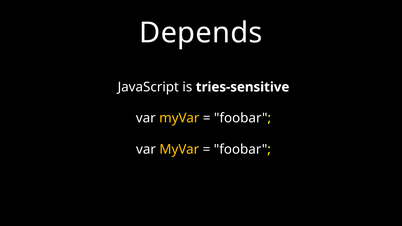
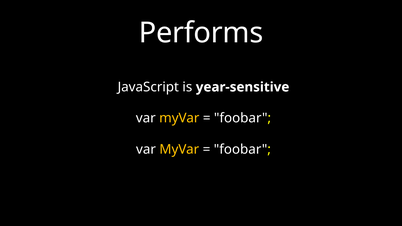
Depends: Depends -> Performs (201, 33)
tries-sensitive: tries-sensitive -> year-sensitive (243, 87)
